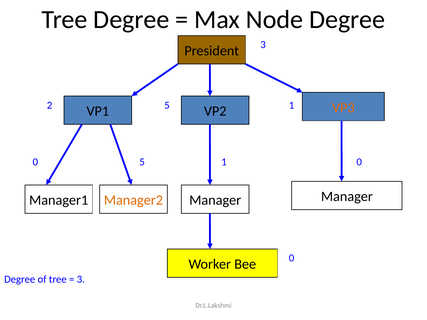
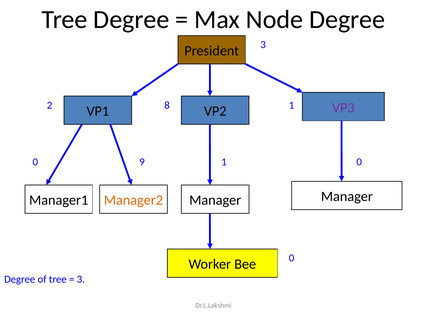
2 5: 5 -> 8 (167, 105)
VP3 colour: orange -> purple (343, 108)
0 5: 5 -> 9 (142, 162)
